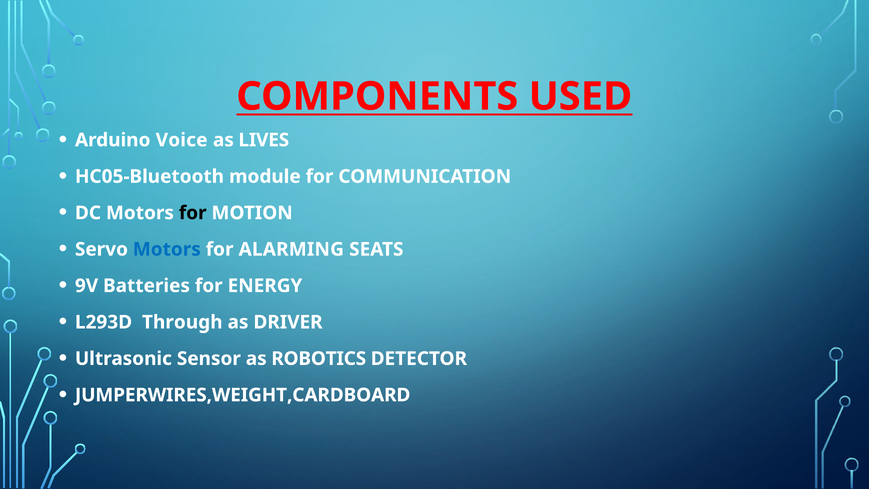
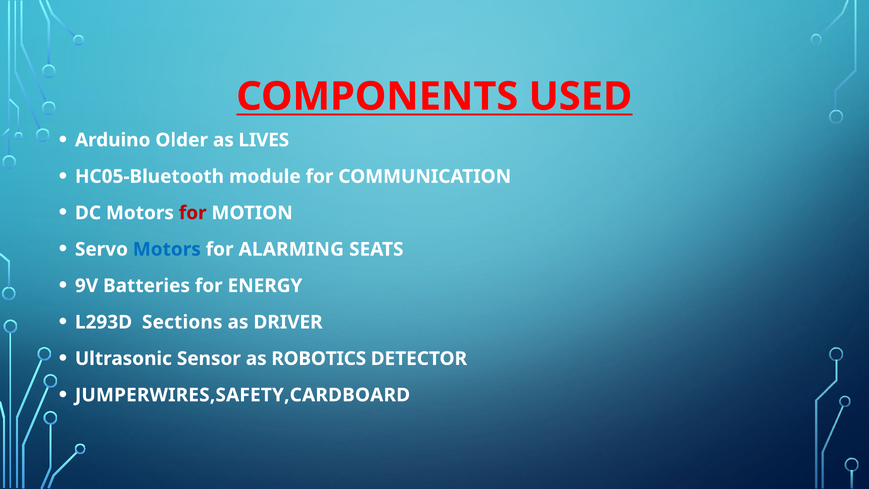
Voice: Voice -> Older (182, 140)
for colour: black -> red (193, 213)
Through: Through -> Sections (182, 322)
JUMPERWIRES,WEIGHT,CARDBOARD: JUMPERWIRES,WEIGHT,CARDBOARD -> JUMPERWIRES,SAFETY,CARDBOARD (243, 395)
